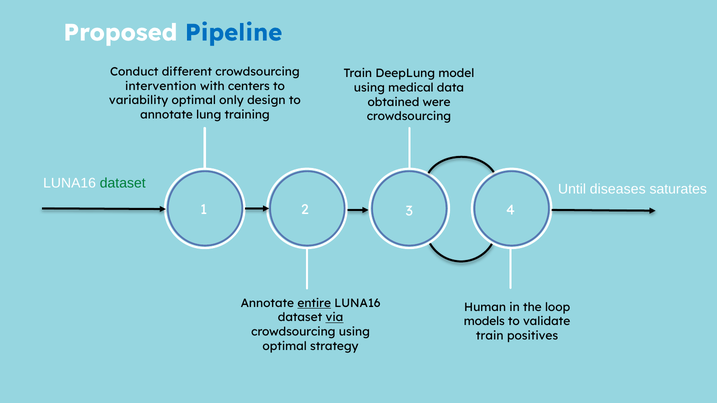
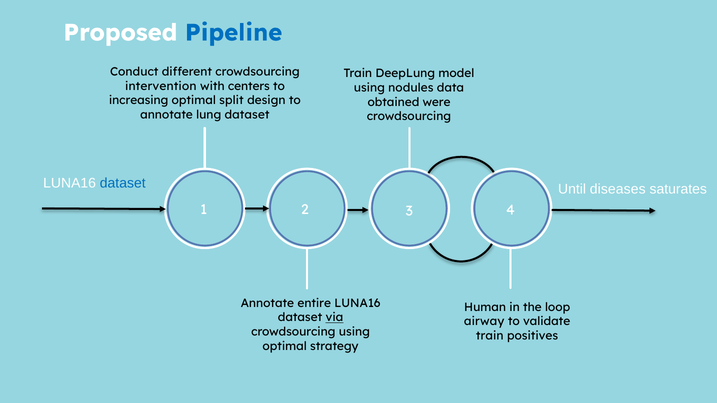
medical: medical -> nodules (411, 88)
variability: variability -> increasing (139, 101)
only: only -> split (231, 101)
lung training: training -> dataset (247, 115)
dataset colour: green -> blue (123, 183)
entire underline: present -> none (314, 303)
models: models -> airway (484, 322)
